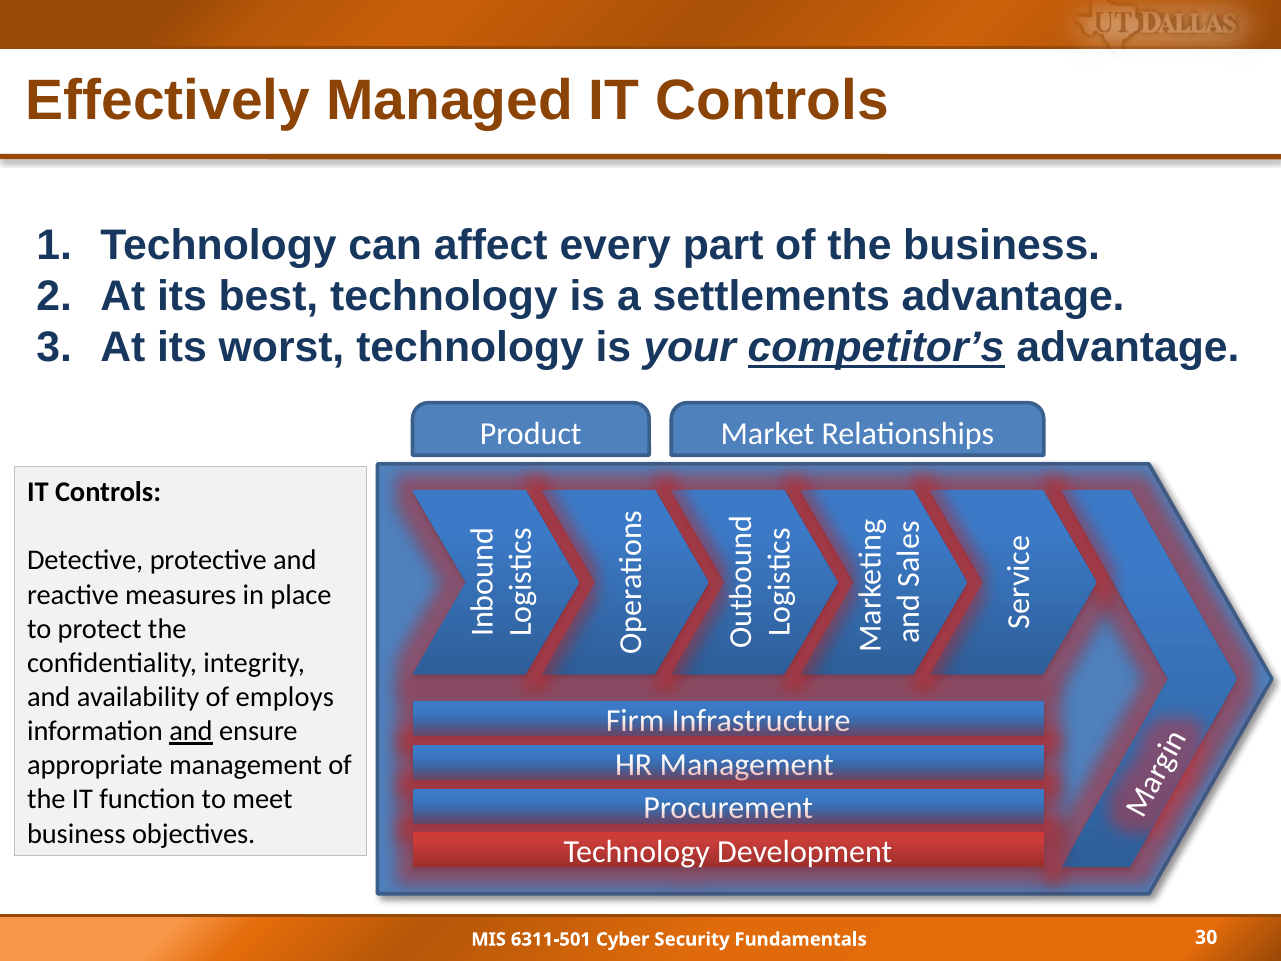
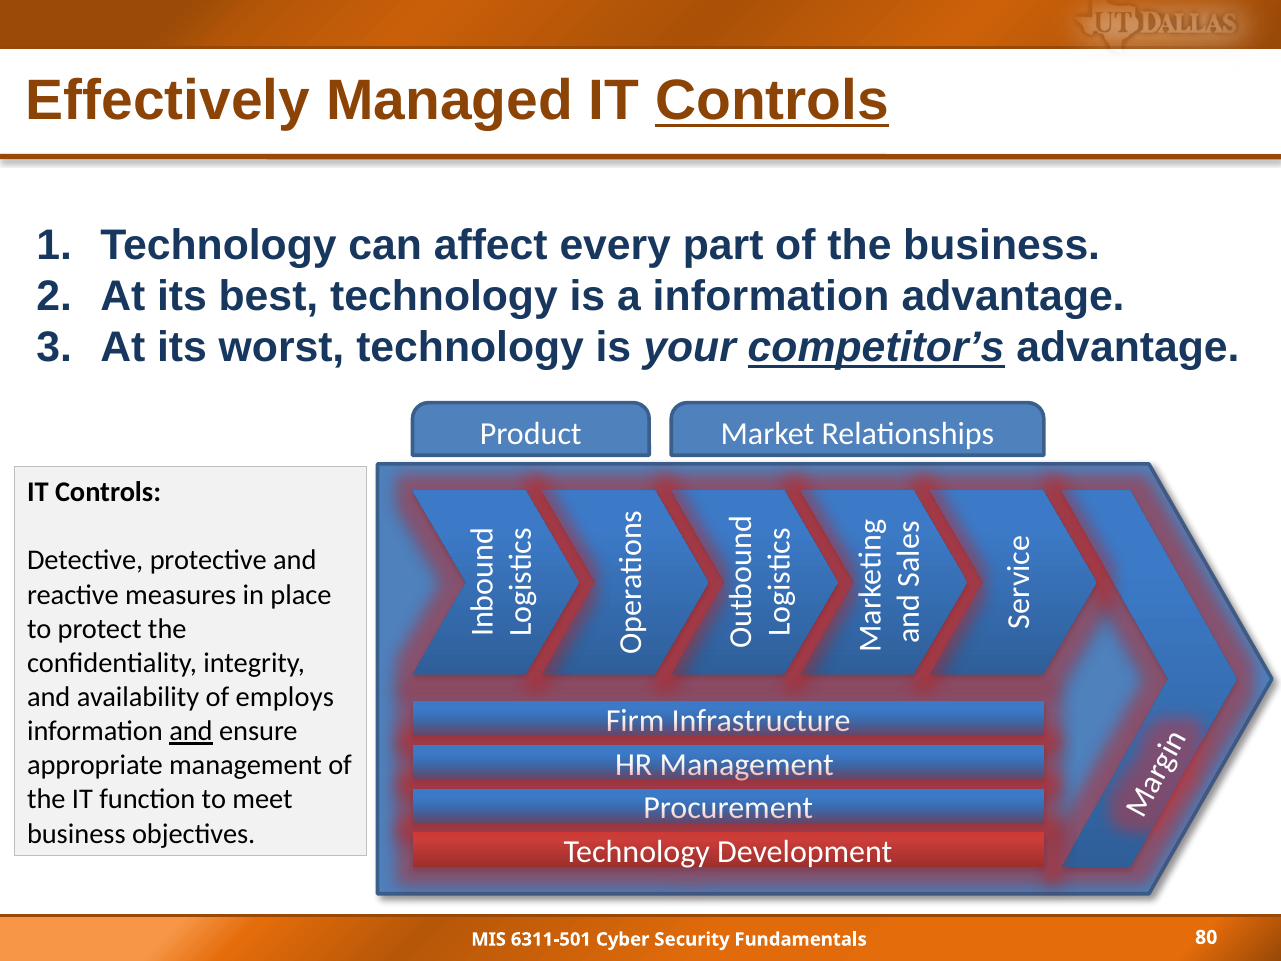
Controls underline: none -> present (772, 101)
a settlements: settlements -> information (771, 297)
30: 30 -> 80 (1206, 937)
